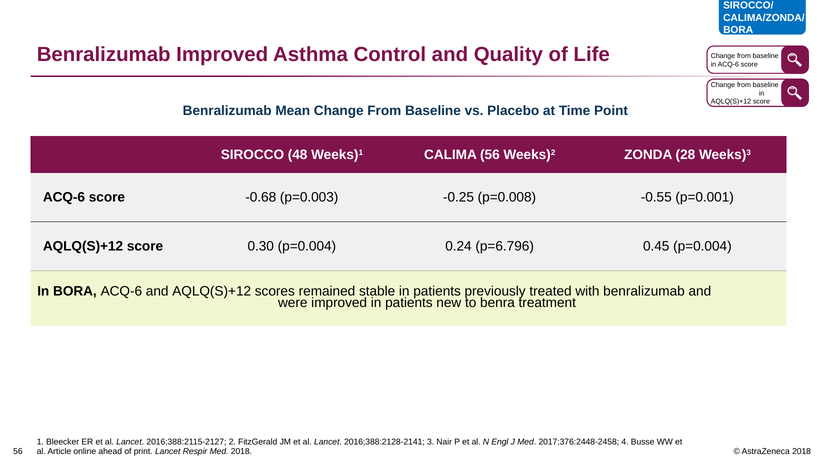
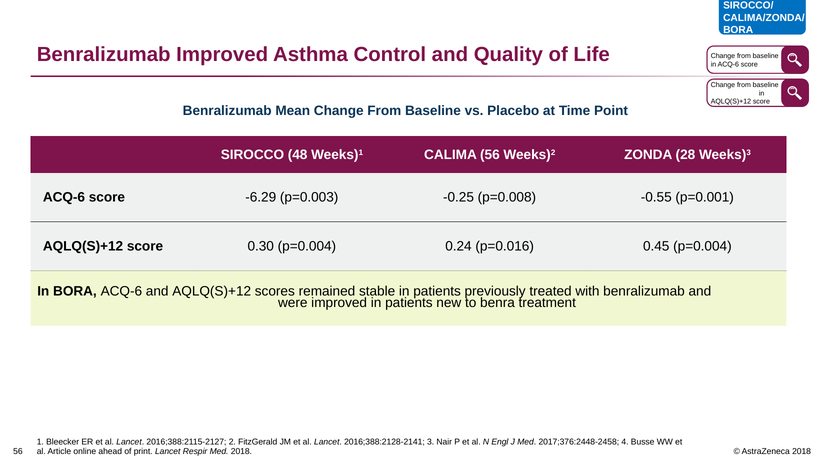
-0.68: -0.68 -> -6.29 (261, 198)
p=6.796: p=6.796 -> p=0.016 (505, 247)
